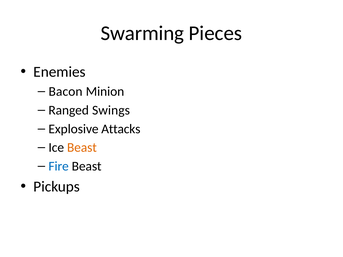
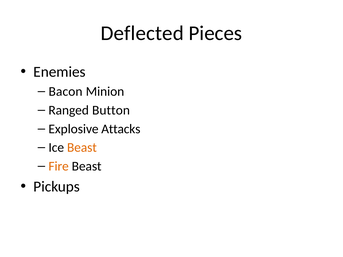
Swarming: Swarming -> Deflected (142, 33)
Swings: Swings -> Button (111, 110)
Fire colour: blue -> orange (59, 166)
